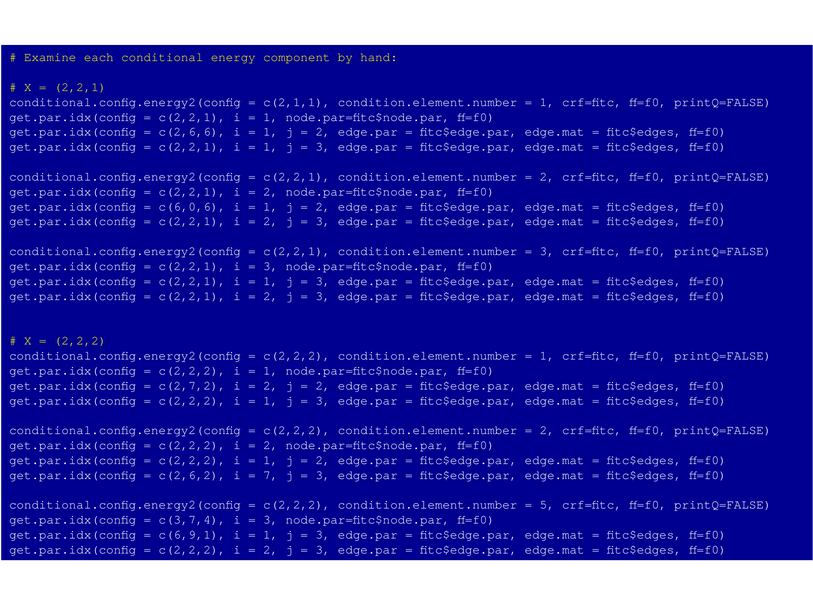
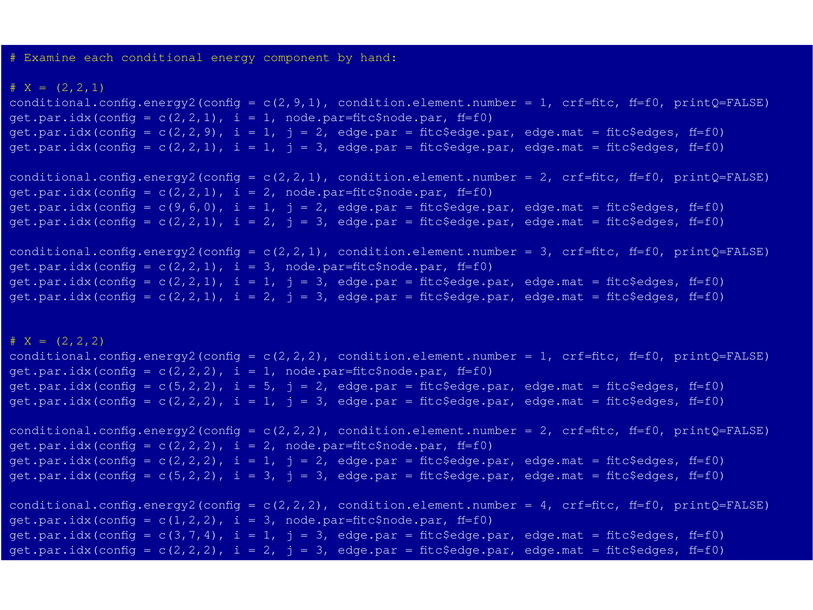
c(2,1,1: c(2,1,1 -> c(2,9,1 (297, 102)
c(2,6,6: c(2,6,6 -> c(2,2,9 (192, 132)
c(6,0,6: c(6,0,6 -> c(9,6,0 (192, 206)
c(2,7,2: c(2,7,2 -> c(5,2,2 (192, 385)
2: 2 -> 5 (271, 385)
c(2,6,2: c(2,6,2 -> c(5,2,2 (192, 475)
7: 7 -> 3 (271, 475)
5: 5 -> 4 (547, 505)
c(3,7,4: c(3,7,4 -> c(1,2,2 (192, 520)
c(6,9,1: c(6,9,1 -> c(3,7,4 (192, 534)
